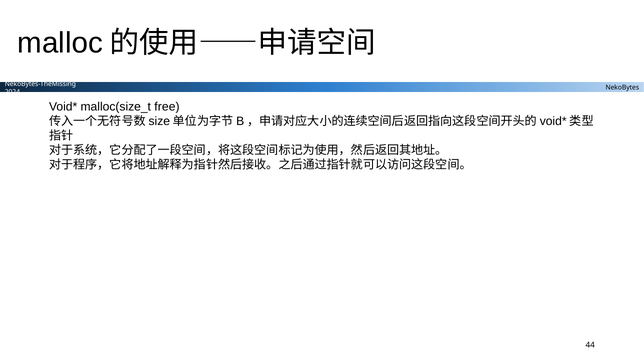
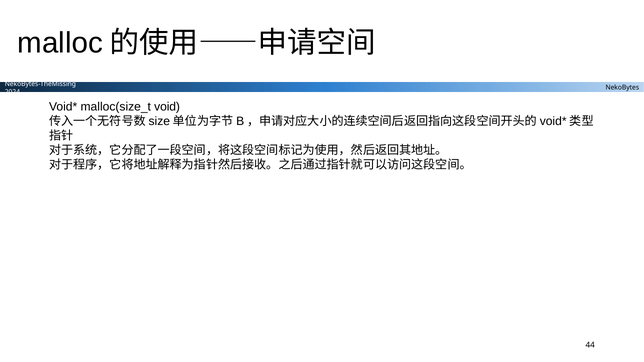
free: free -> void (167, 107)
